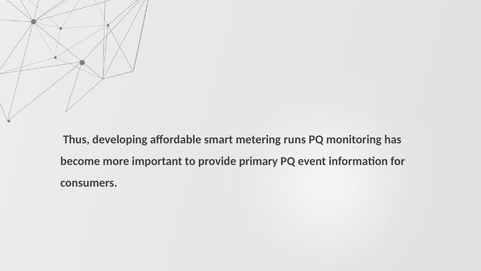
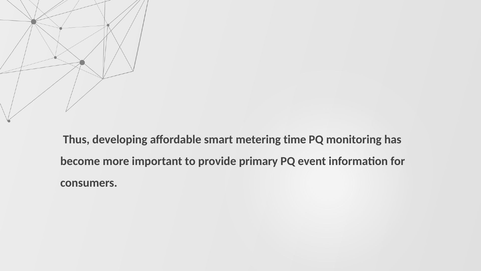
runs: runs -> time (295, 139)
